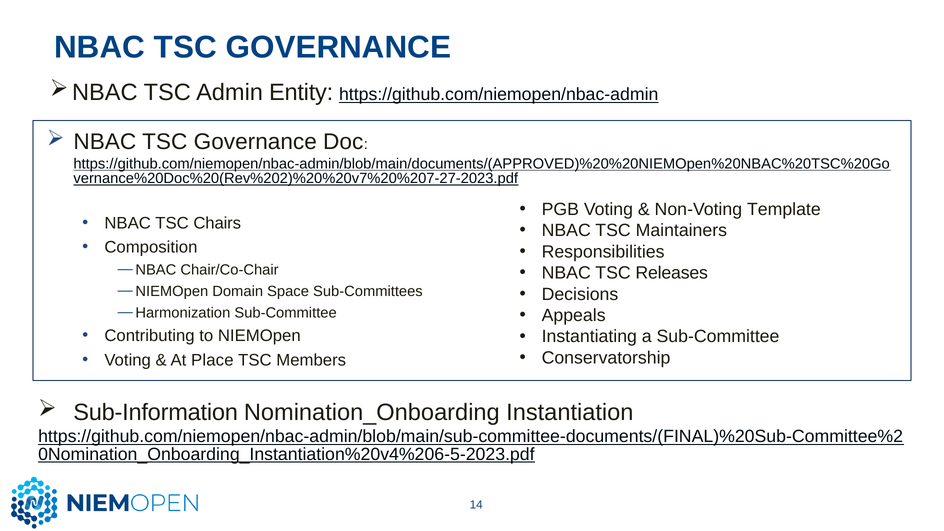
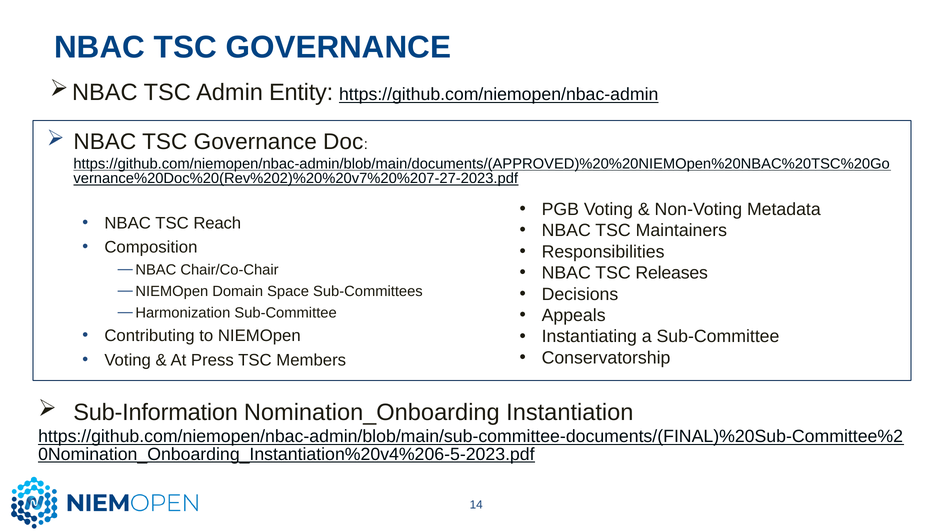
Template: Template -> Metadata (784, 209)
Chairs: Chairs -> Reach (217, 223)
Place: Place -> Press (212, 360)
